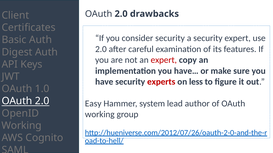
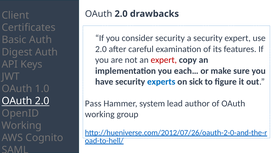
have…: have… -> each… (186, 71)
experts colour: red -> blue (161, 82)
less: less -> sick (196, 82)
Easy: Easy -> Pass (93, 104)
